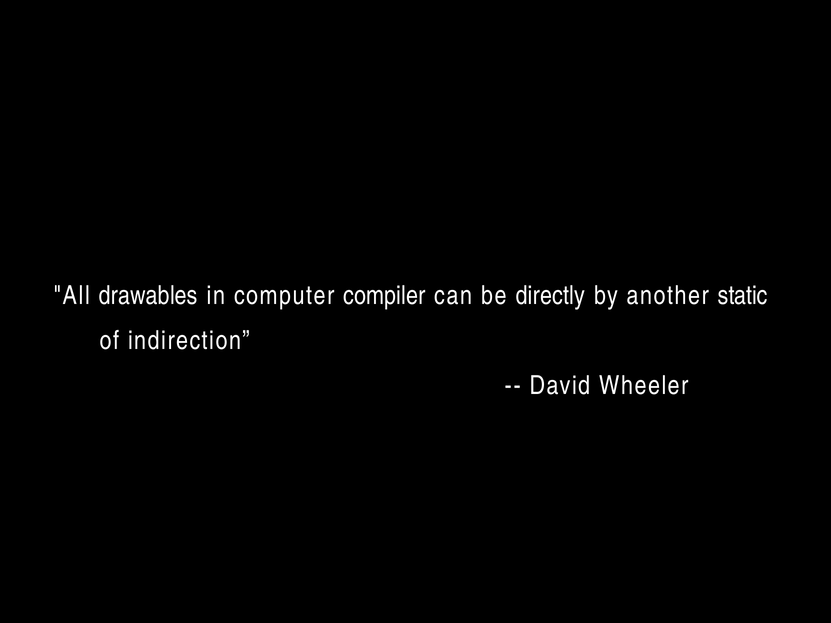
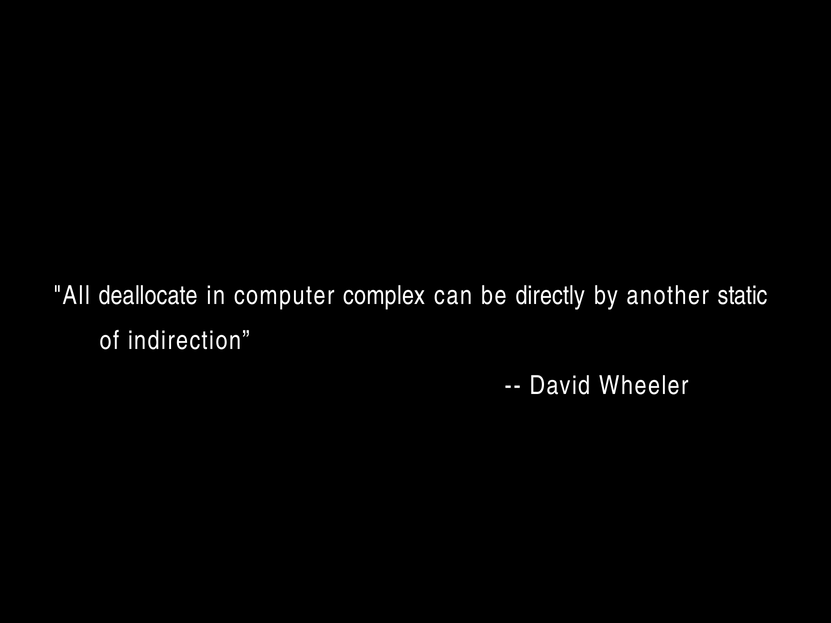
drawables: drawables -> deallocate (148, 296)
compiler: compiler -> complex (384, 296)
